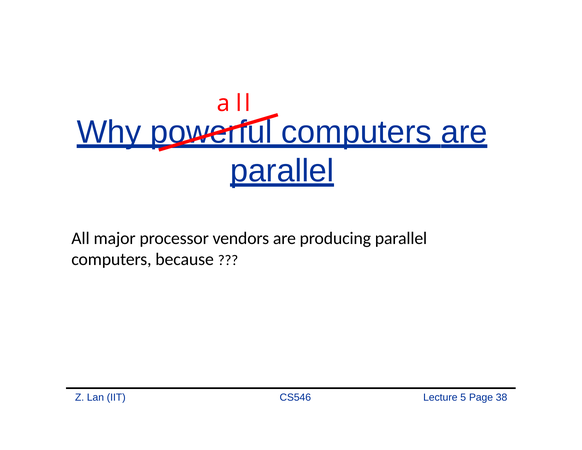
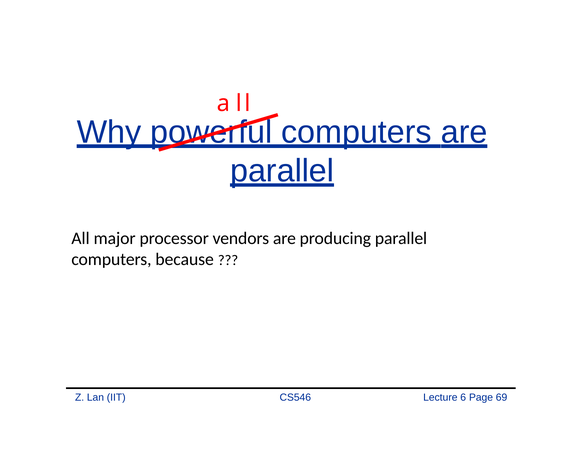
5: 5 -> 6 (463, 397)
38: 38 -> 69 (502, 397)
